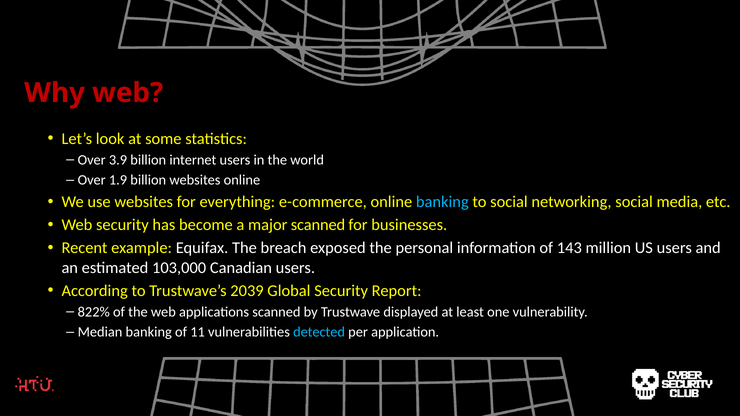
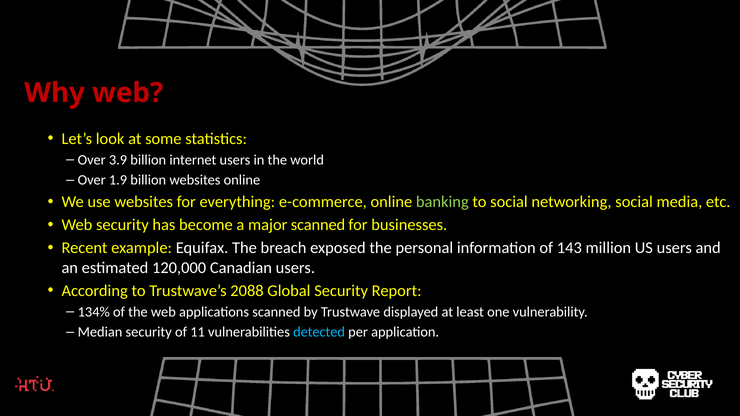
banking colour: light blue -> light green (442, 202)
103,000: 103,000 -> 120,000 (179, 268)
2039: 2039 -> 2088 (247, 291)
822%: 822% -> 134% (94, 312)
Median banking: banking -> security (149, 332)
